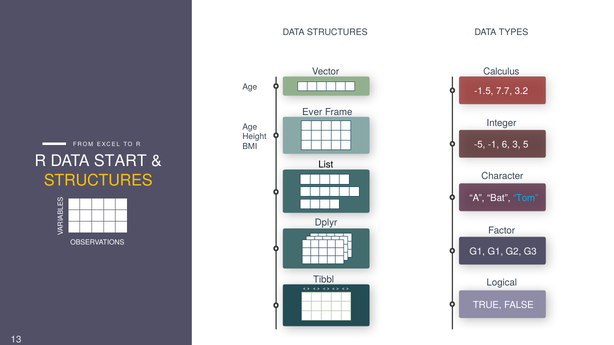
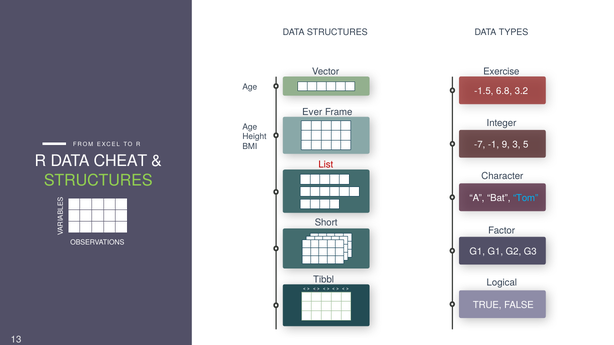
Calculus: Calculus -> Exercise (501, 72)
7.7: 7.7 -> 6.8 (504, 91)
-5: -5 -> -7 (480, 145)
6: 6 -> 9 (506, 145)
START: START -> CHEAT (120, 161)
List colour: black -> red (326, 165)
STRUCTURES colour: yellow -> light green (98, 181)
Dplyr: Dplyr -> Short (326, 223)
